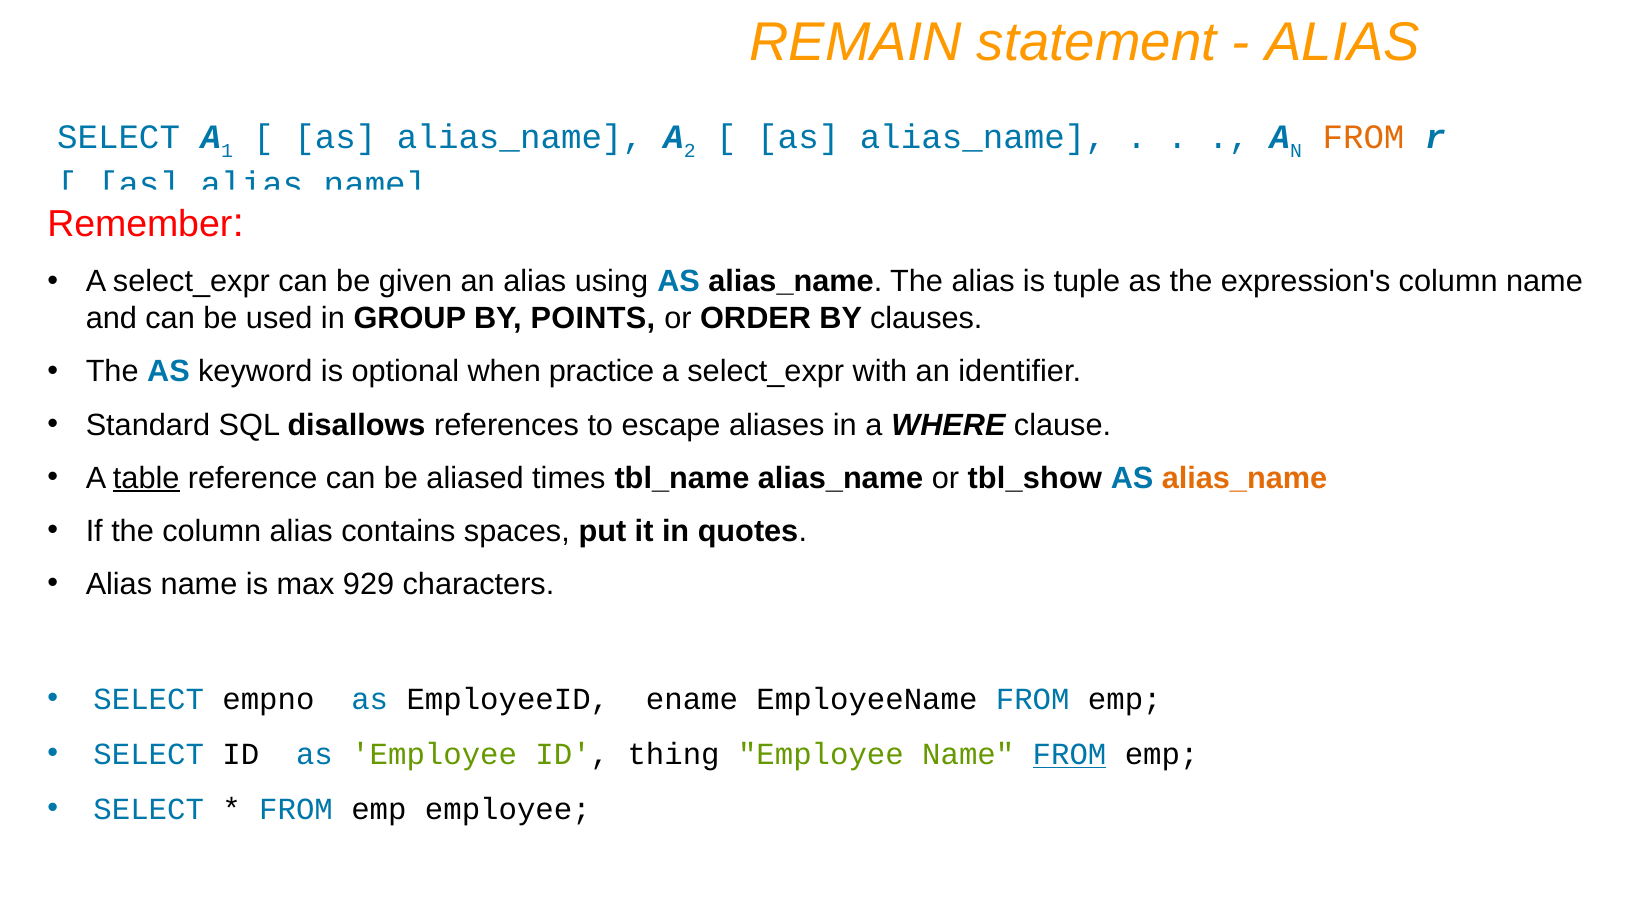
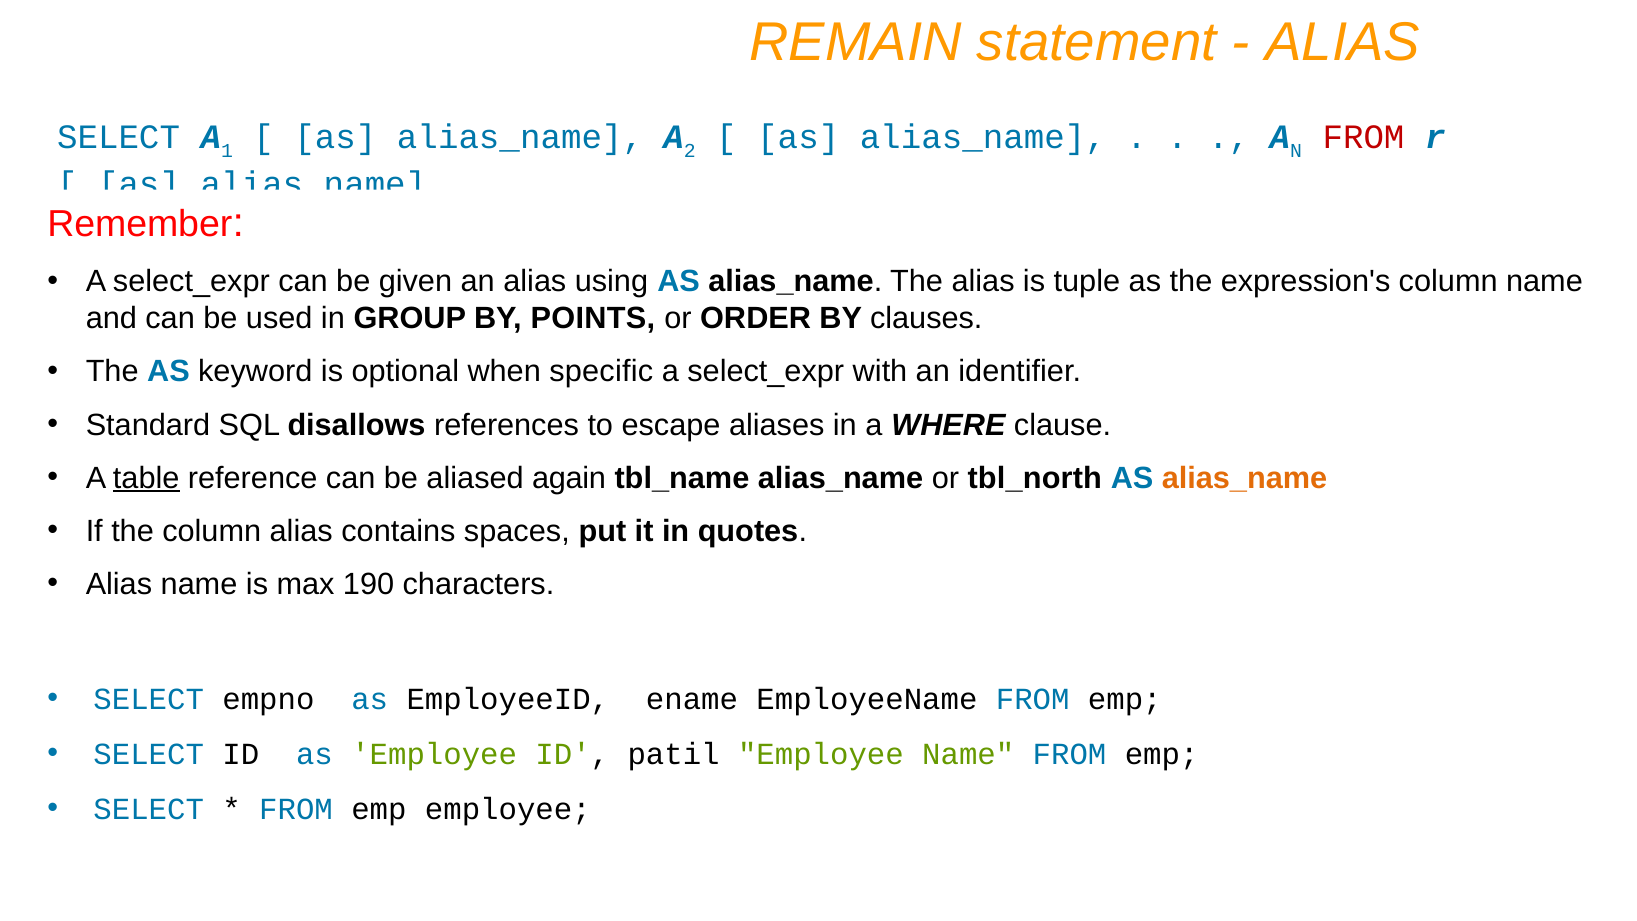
FROM colour: orange -> red (1364, 138)
practice: practice -> specific (601, 372)
times: times -> again (569, 478)
tbl_show: tbl_show -> tbl_north (1035, 478)
929: 929 -> 190 (369, 584)
thing: thing -> patil (674, 754)
FROM underline: present -> none (1070, 754)
